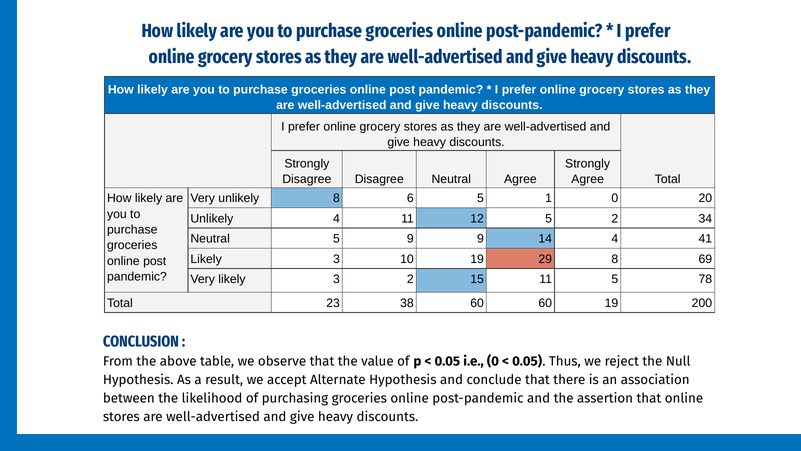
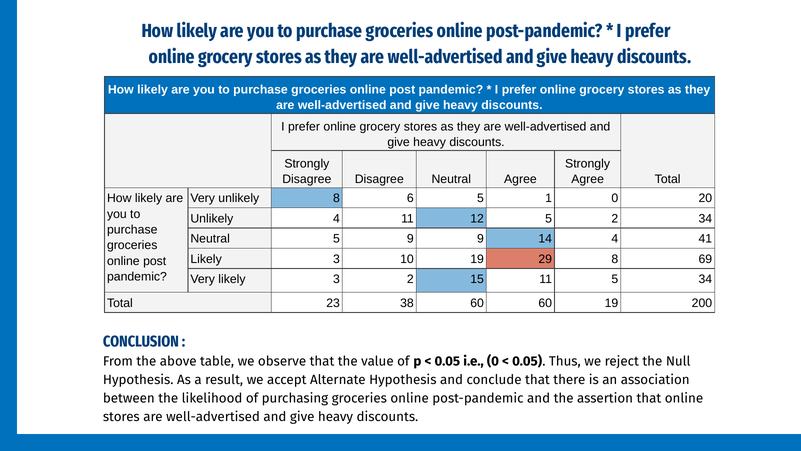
5 78: 78 -> 34 (705, 279)
